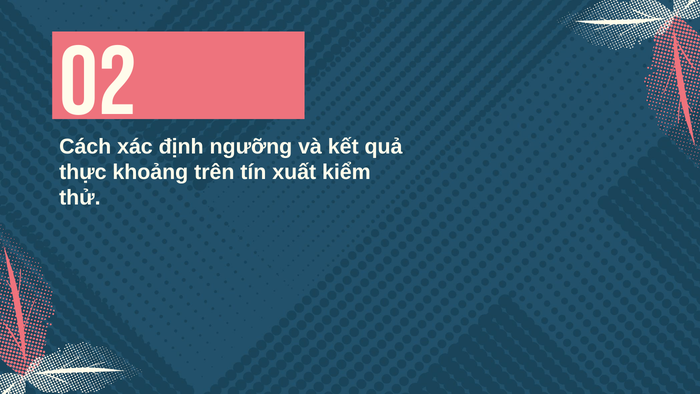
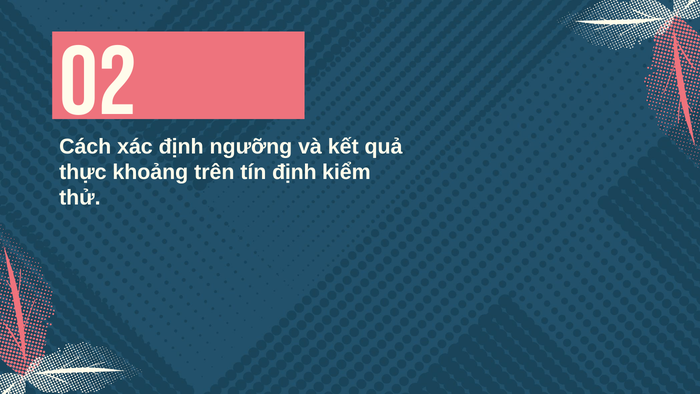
tín xuất: xuất -> định (294, 172)
